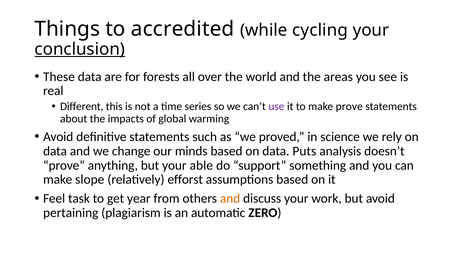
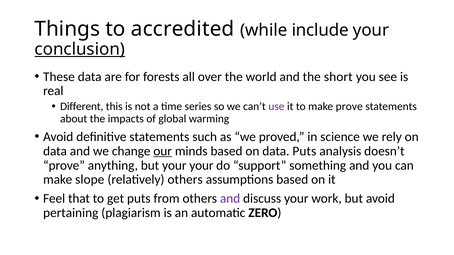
cycling: cycling -> include (320, 30)
areas: areas -> short (338, 77)
our underline: none -> present (163, 151)
your able: able -> your (201, 166)
relatively efforst: efforst -> others (185, 180)
task: task -> that (79, 199)
get year: year -> puts (139, 199)
and colour: orange -> purple (230, 199)
